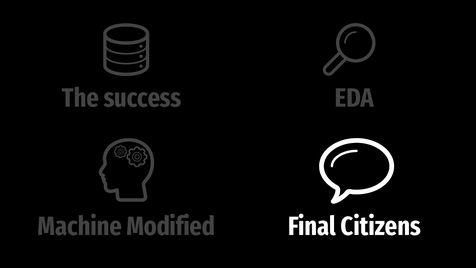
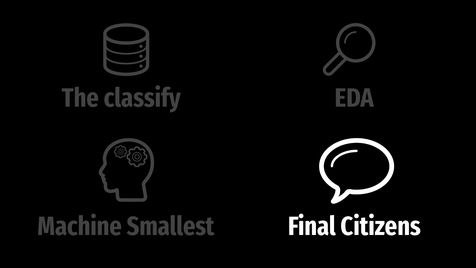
success: success -> classify (142, 98)
Modified: Modified -> Smallest (171, 226)
